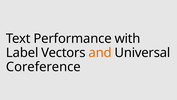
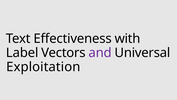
Performance: Performance -> Effectiveness (73, 39)
and colour: orange -> purple (100, 53)
Coreference: Coreference -> Exploitation (43, 67)
